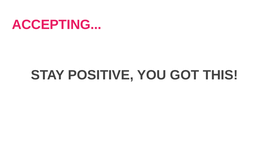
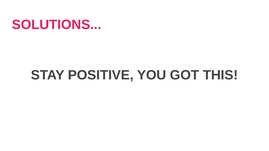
ACCEPTING: ACCEPTING -> SOLUTIONS (57, 25)
